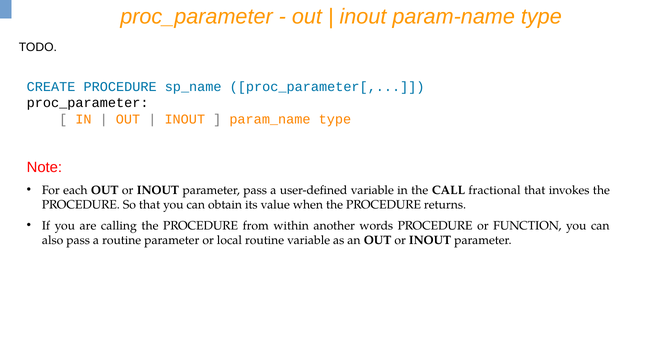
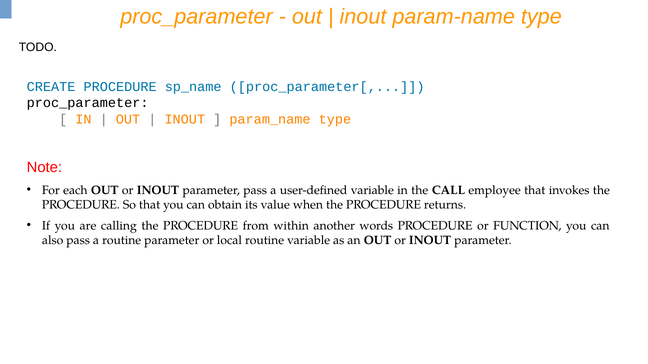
fractional: fractional -> employee (495, 190)
